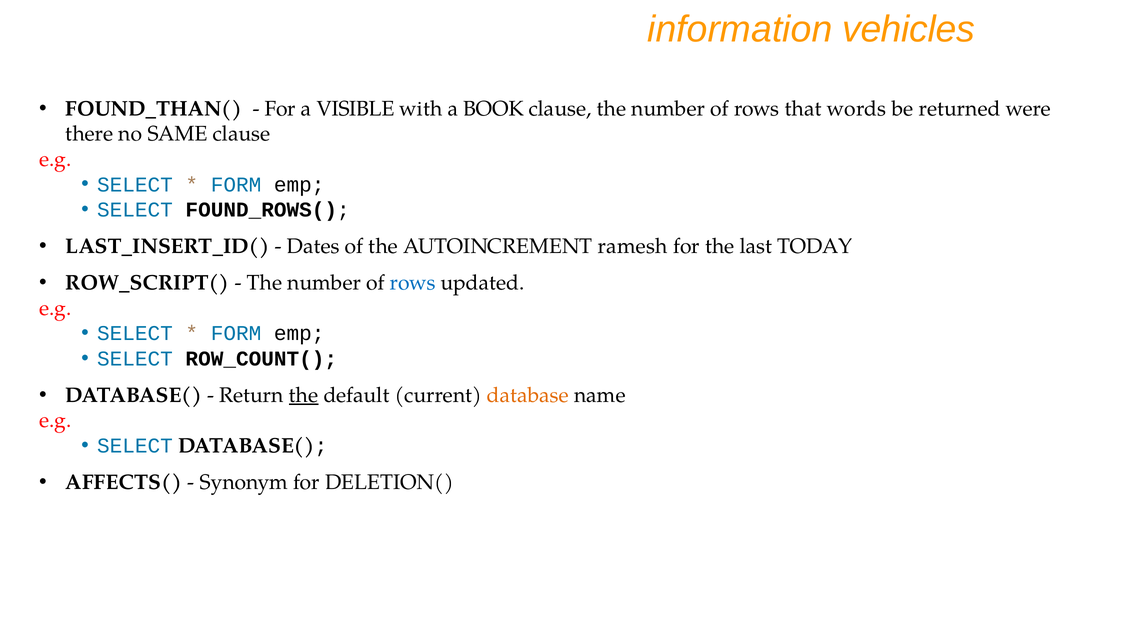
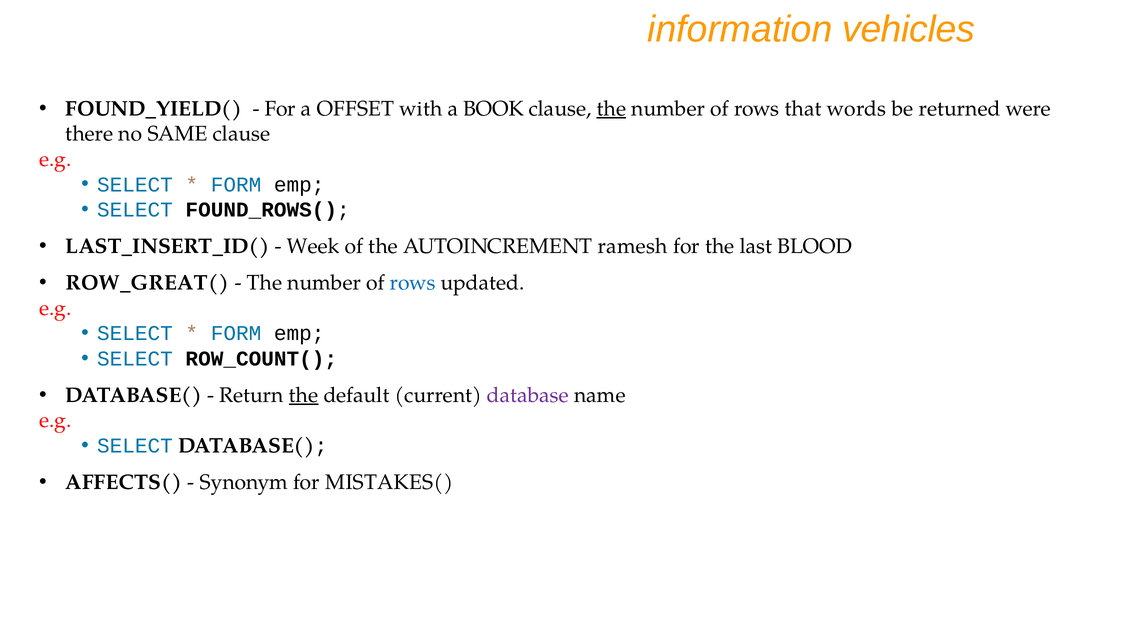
FOUND_THAN(: FOUND_THAN( -> FOUND_YIELD( (154, 109)
VISIBLE: VISIBLE -> OFFSET (355, 109)
the underline: none -> present (611, 109)
Dates: Dates -> Week (313, 246)
TODAY: TODAY -> BLOOD (815, 246)
ROW_SCRIPT(: ROW_SCRIPT( -> ROW_GREAT( (147, 283)
database colour: orange -> purple (528, 395)
DELETION(: DELETION( -> MISTAKES( (389, 482)
